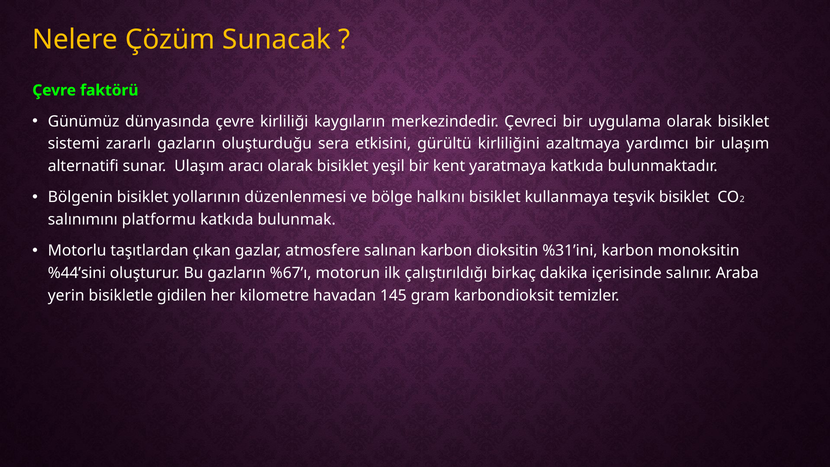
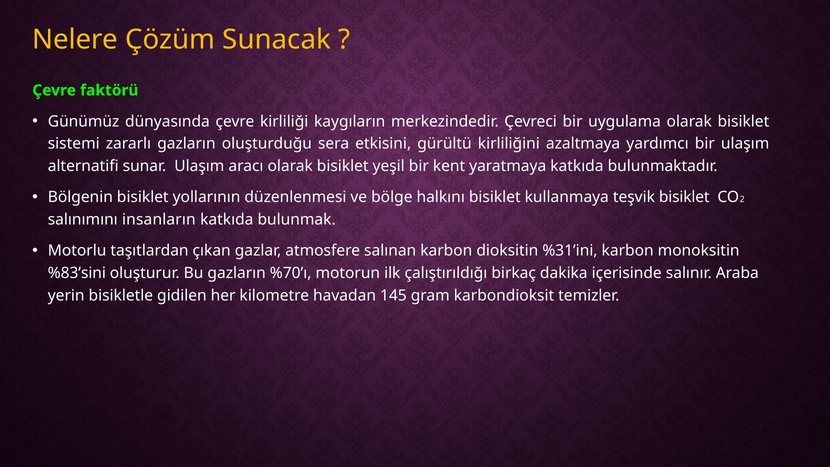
platformu: platformu -> insanların (159, 220)
%44’sini: %44’sini -> %83’sini (77, 273)
%67’ı: %67’ı -> %70’ı (291, 273)
